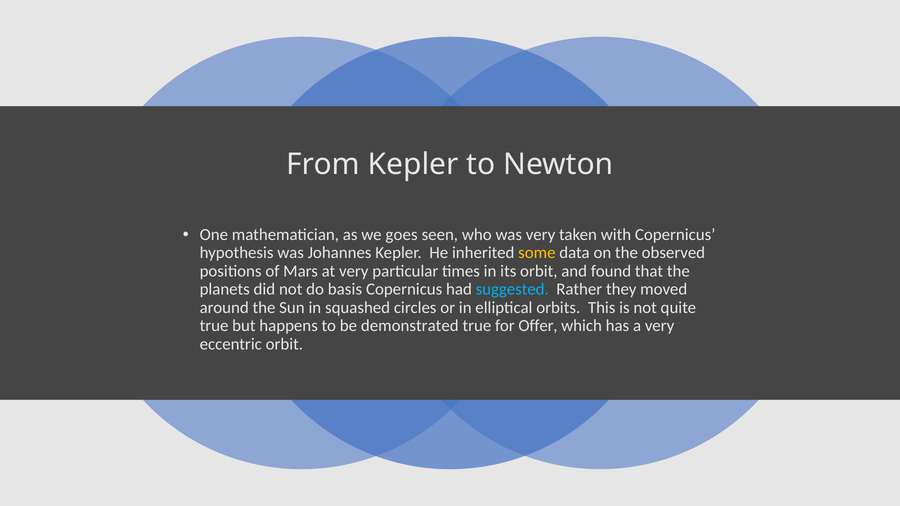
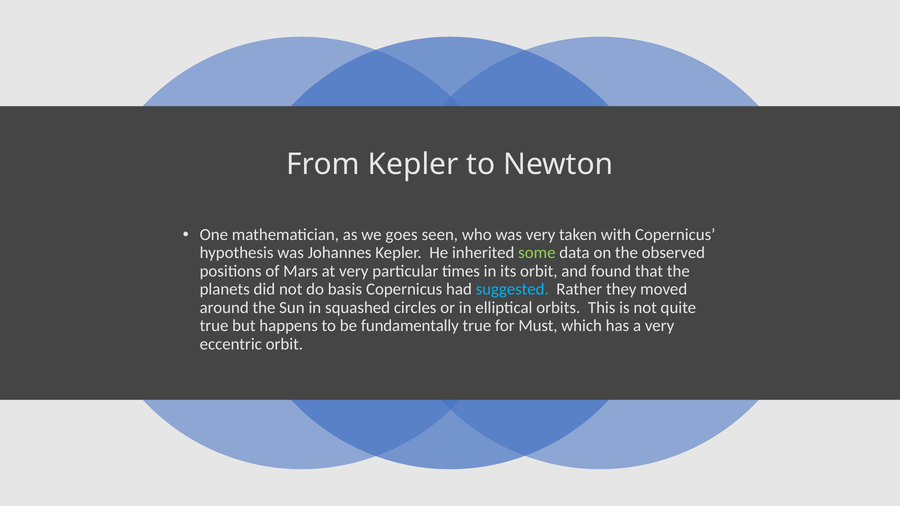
some colour: yellow -> light green (537, 253)
demonstrated: demonstrated -> fundamentally (410, 326)
Offer: Offer -> Must (538, 326)
